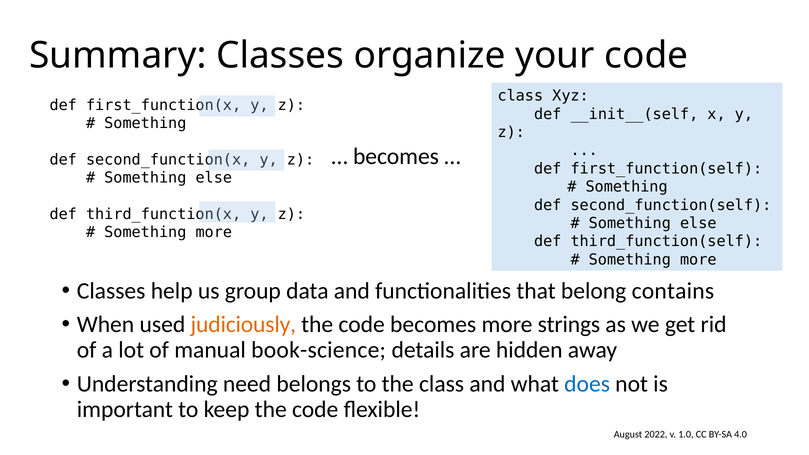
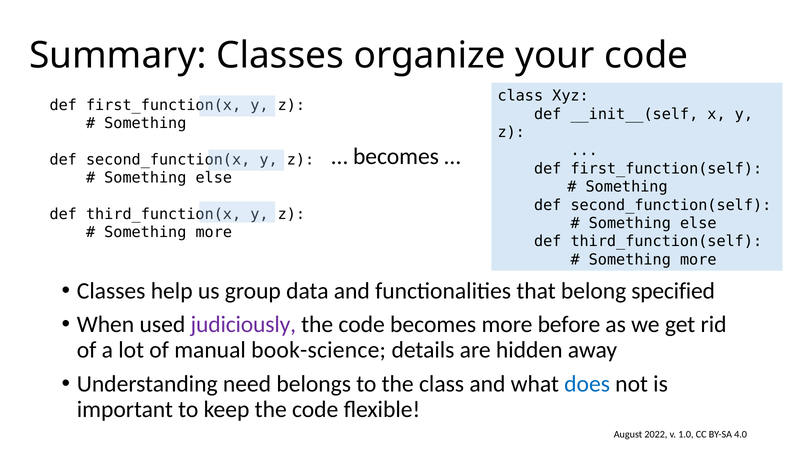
contains: contains -> specified (673, 291)
judiciously colour: orange -> purple (243, 325)
strings: strings -> before (569, 325)
